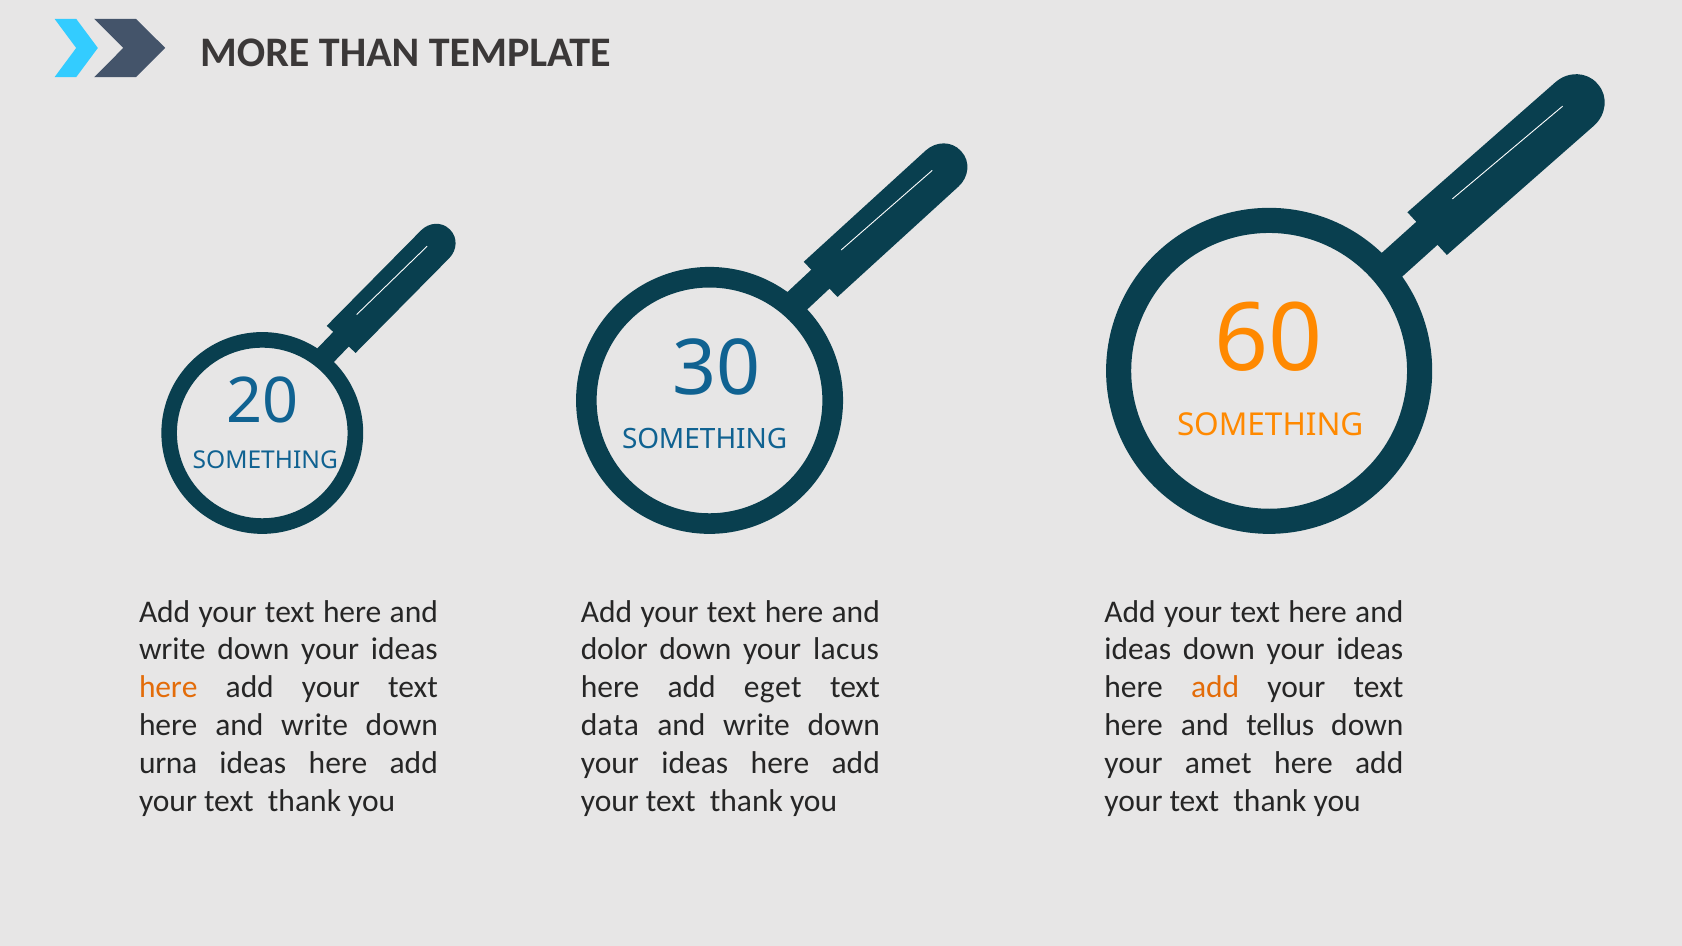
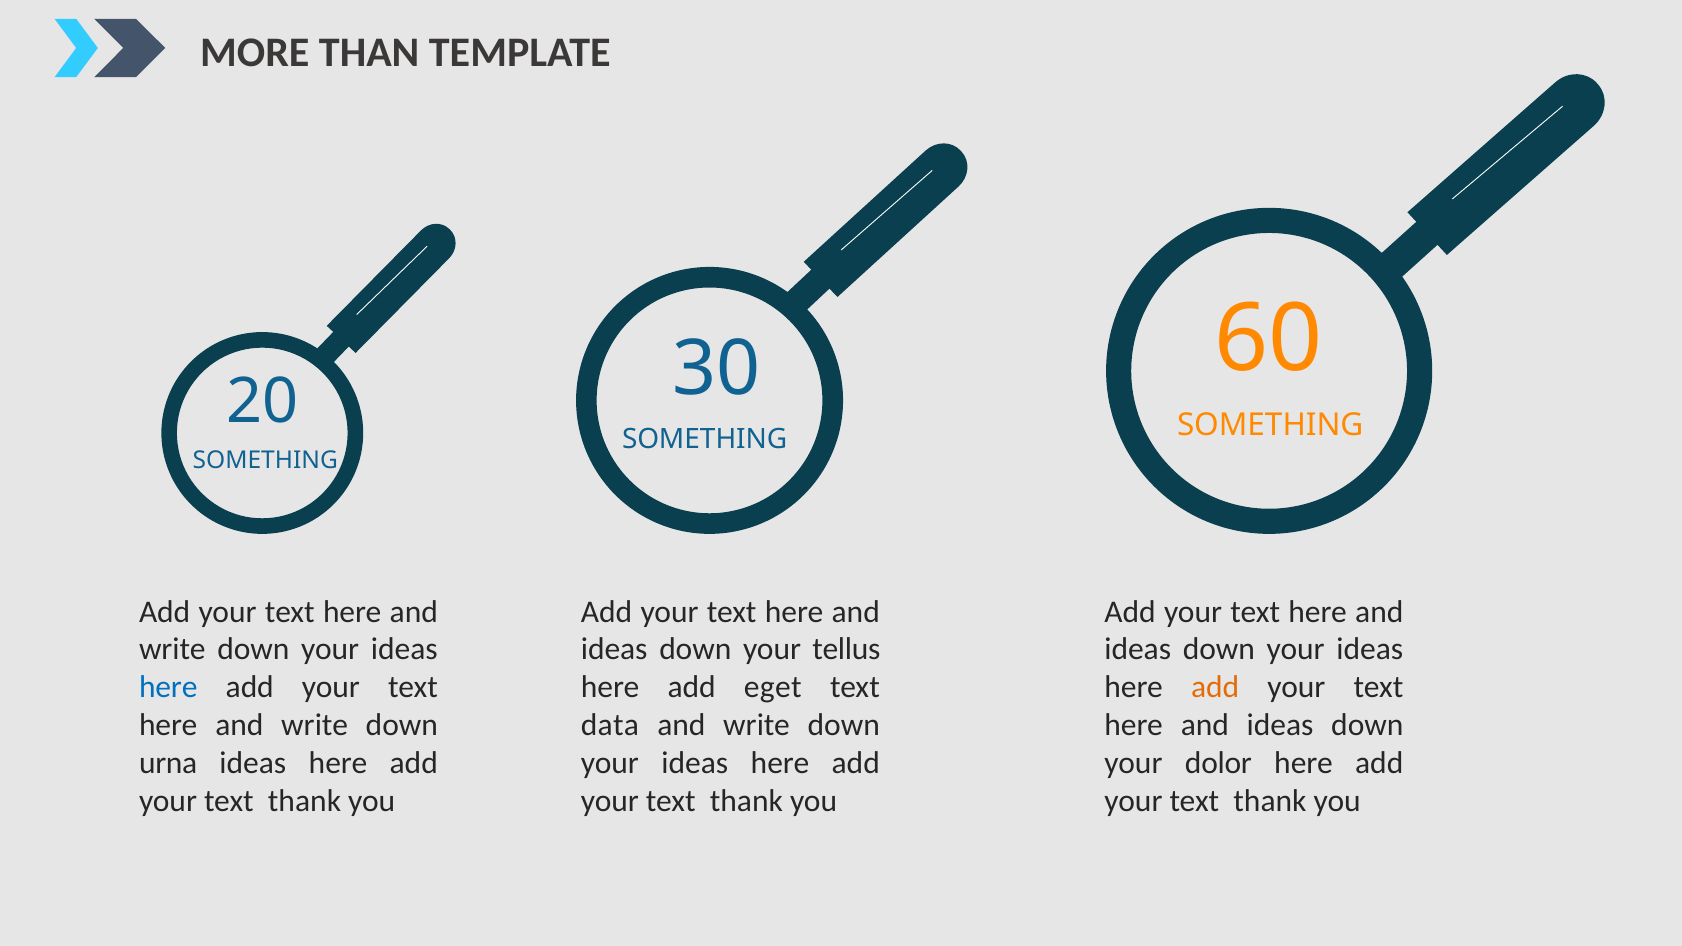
dolor: dolor -> ideas (614, 650)
lacus: lacus -> tellus (846, 650)
here colour: orange -> blue (168, 687)
tellus: tellus -> ideas (1280, 725)
amet: amet -> dolor (1218, 763)
